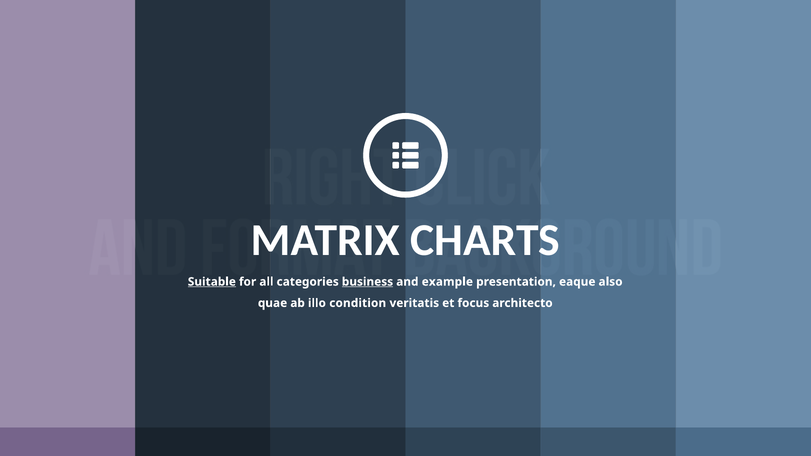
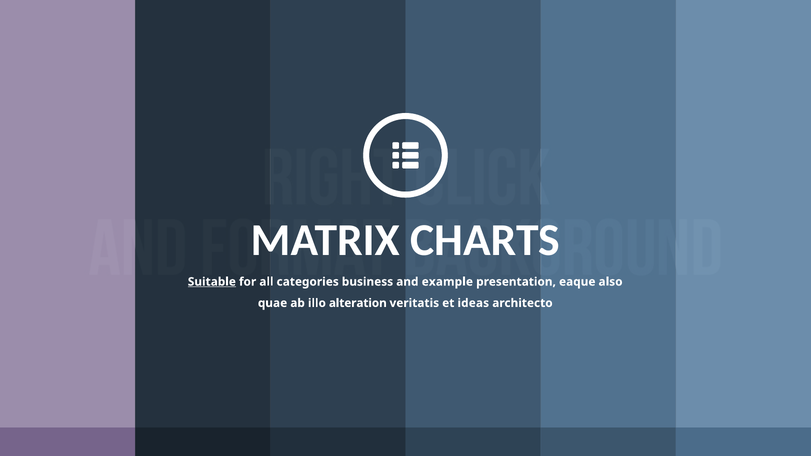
business underline: present -> none (367, 282)
condition: condition -> alteration (358, 303)
focus: focus -> ideas (473, 303)
